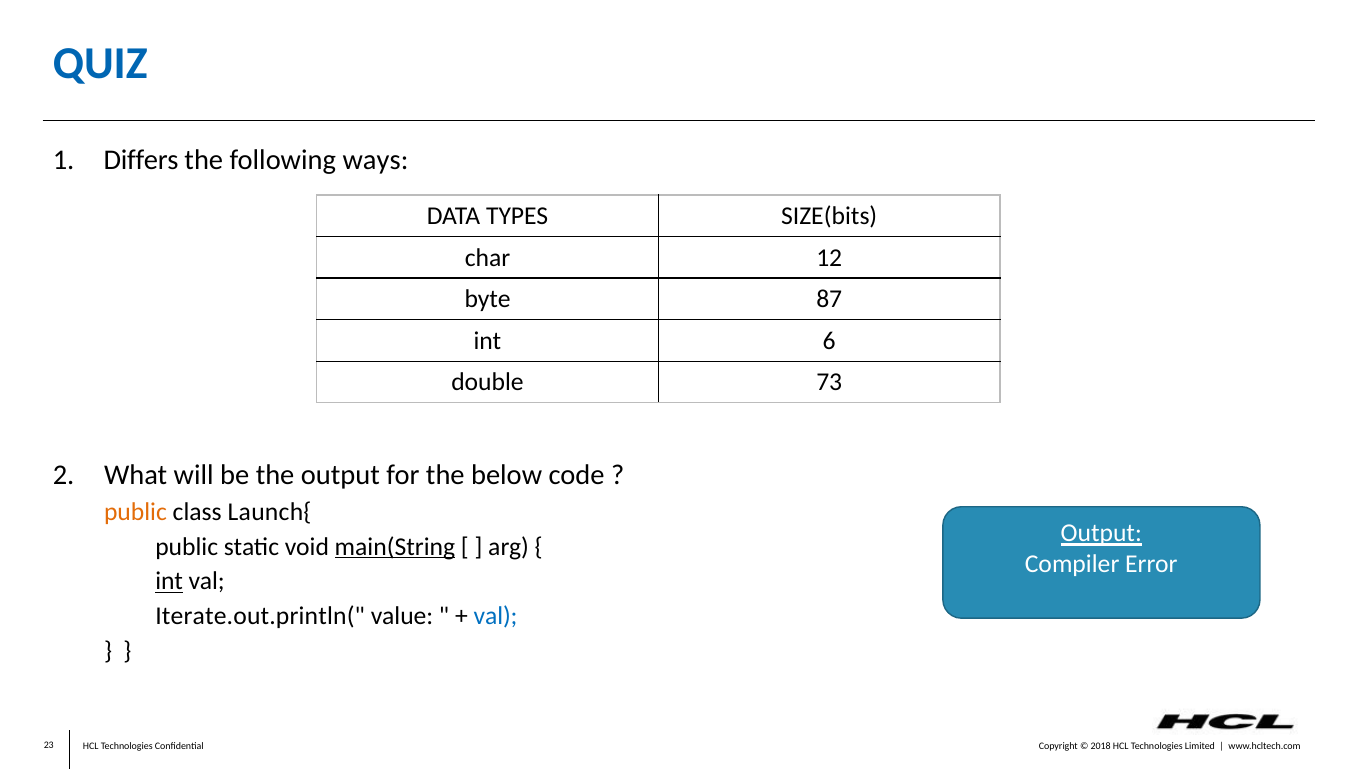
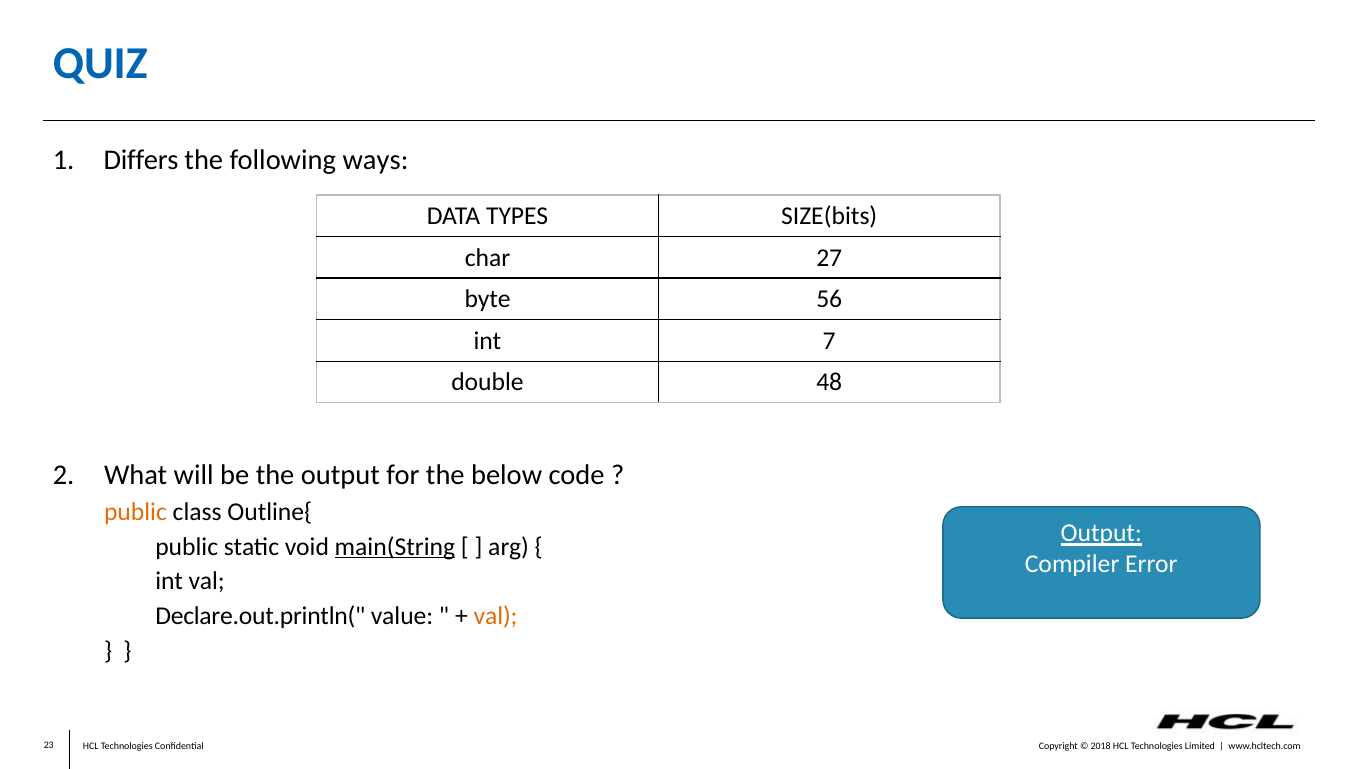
12: 12 -> 27 (829, 258)
87: 87 -> 56 (829, 299)
6: 6 -> 7 (829, 341)
73: 73 -> 48 (829, 382)
Launch{: Launch{ -> Outline{ (270, 512)
int underline: present -> none (169, 581)
Iterate.out.println(: Iterate.out.println( -> Declare.out.println( (260, 616)
val colour: blue -> orange (496, 616)
